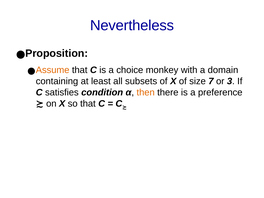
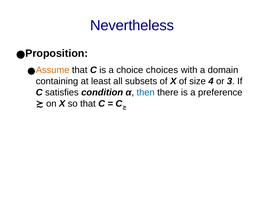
monkey: monkey -> choices (162, 70)
7: 7 -> 4 (211, 81)
then colour: orange -> blue (146, 92)
